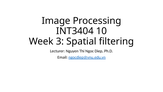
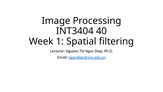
10: 10 -> 40 (101, 31)
3: 3 -> 1 (60, 41)
